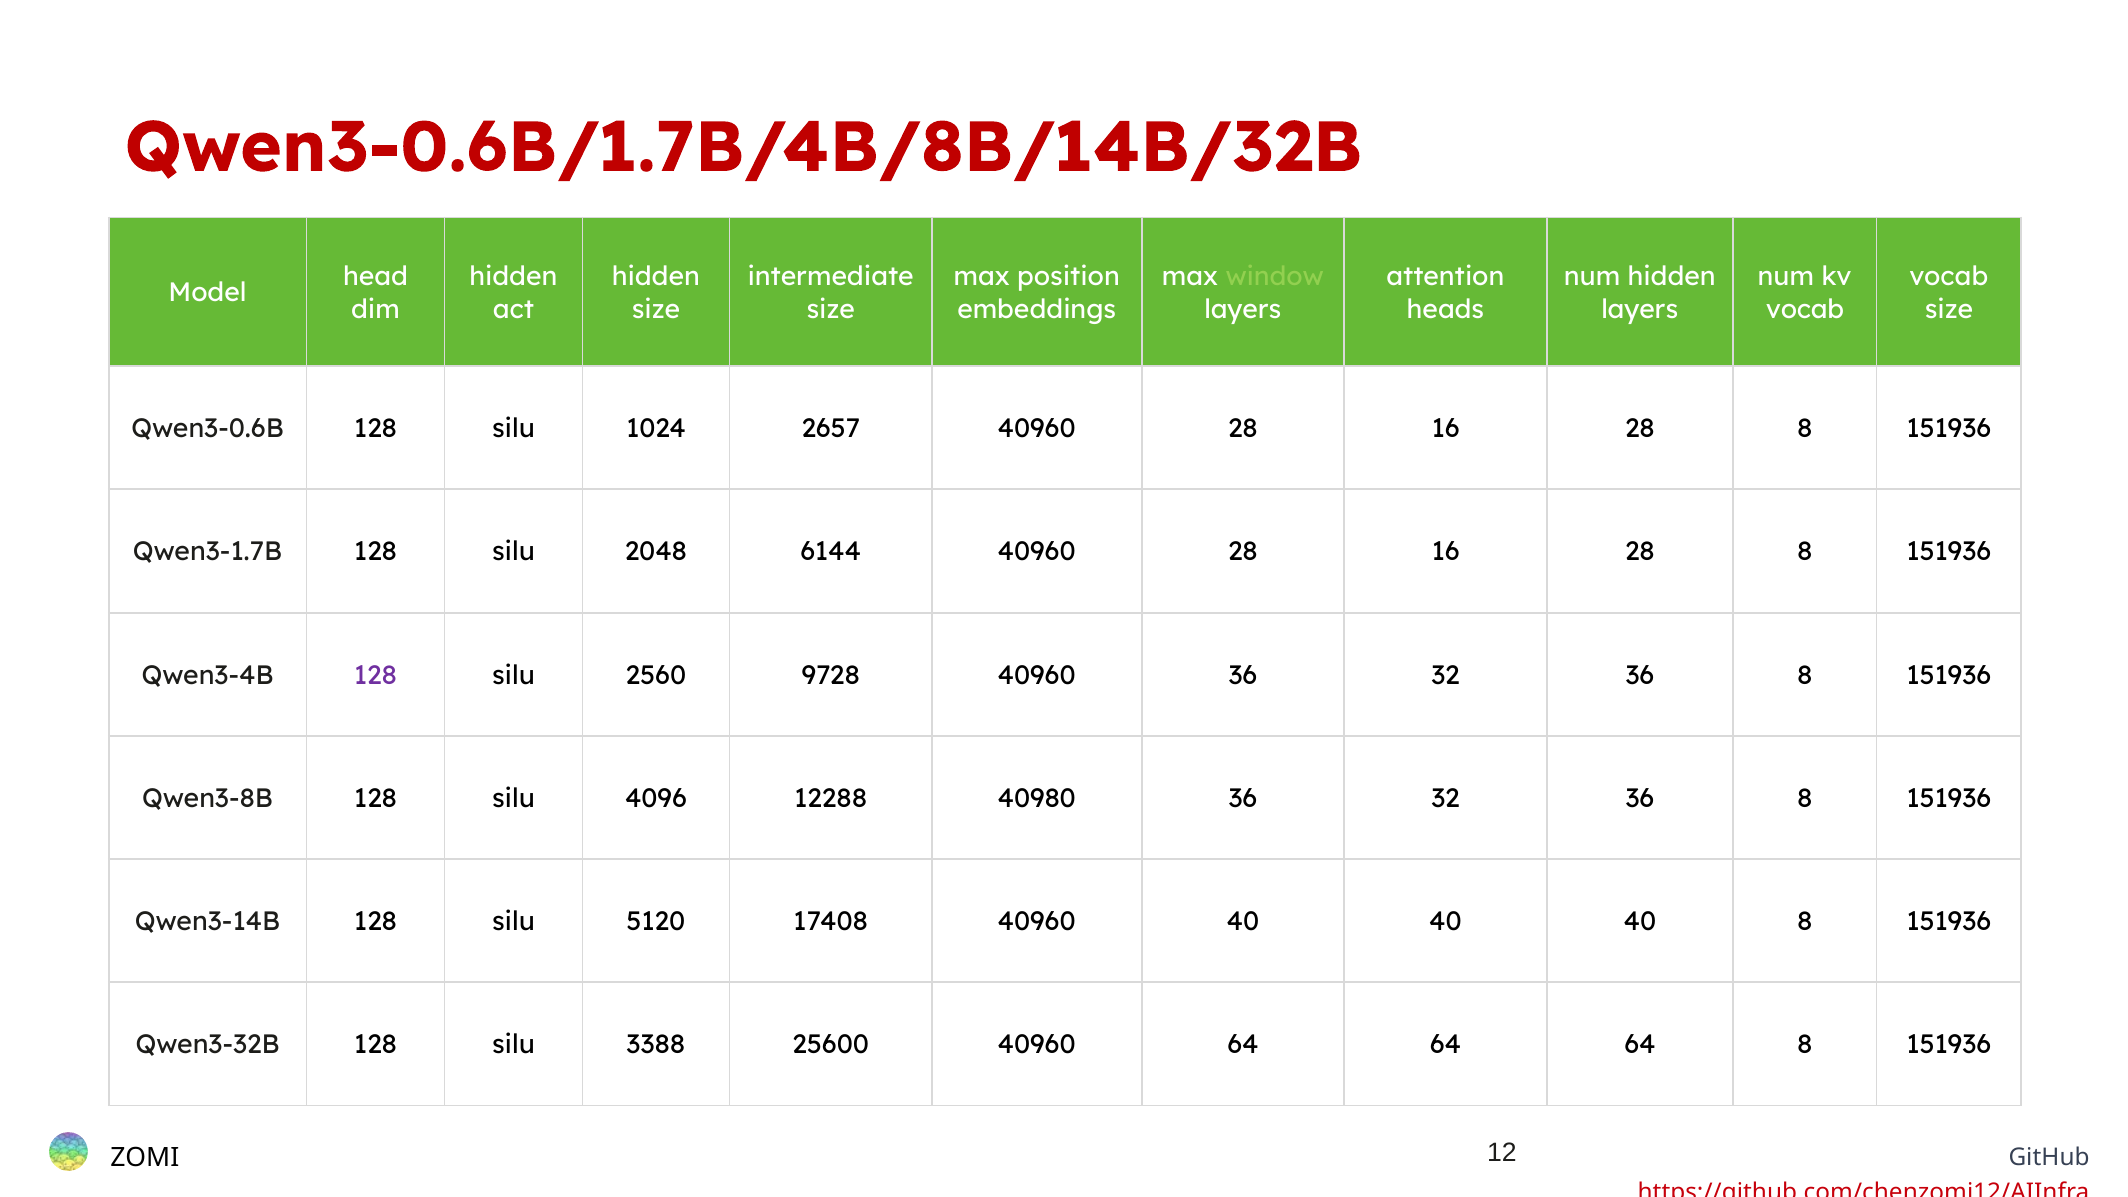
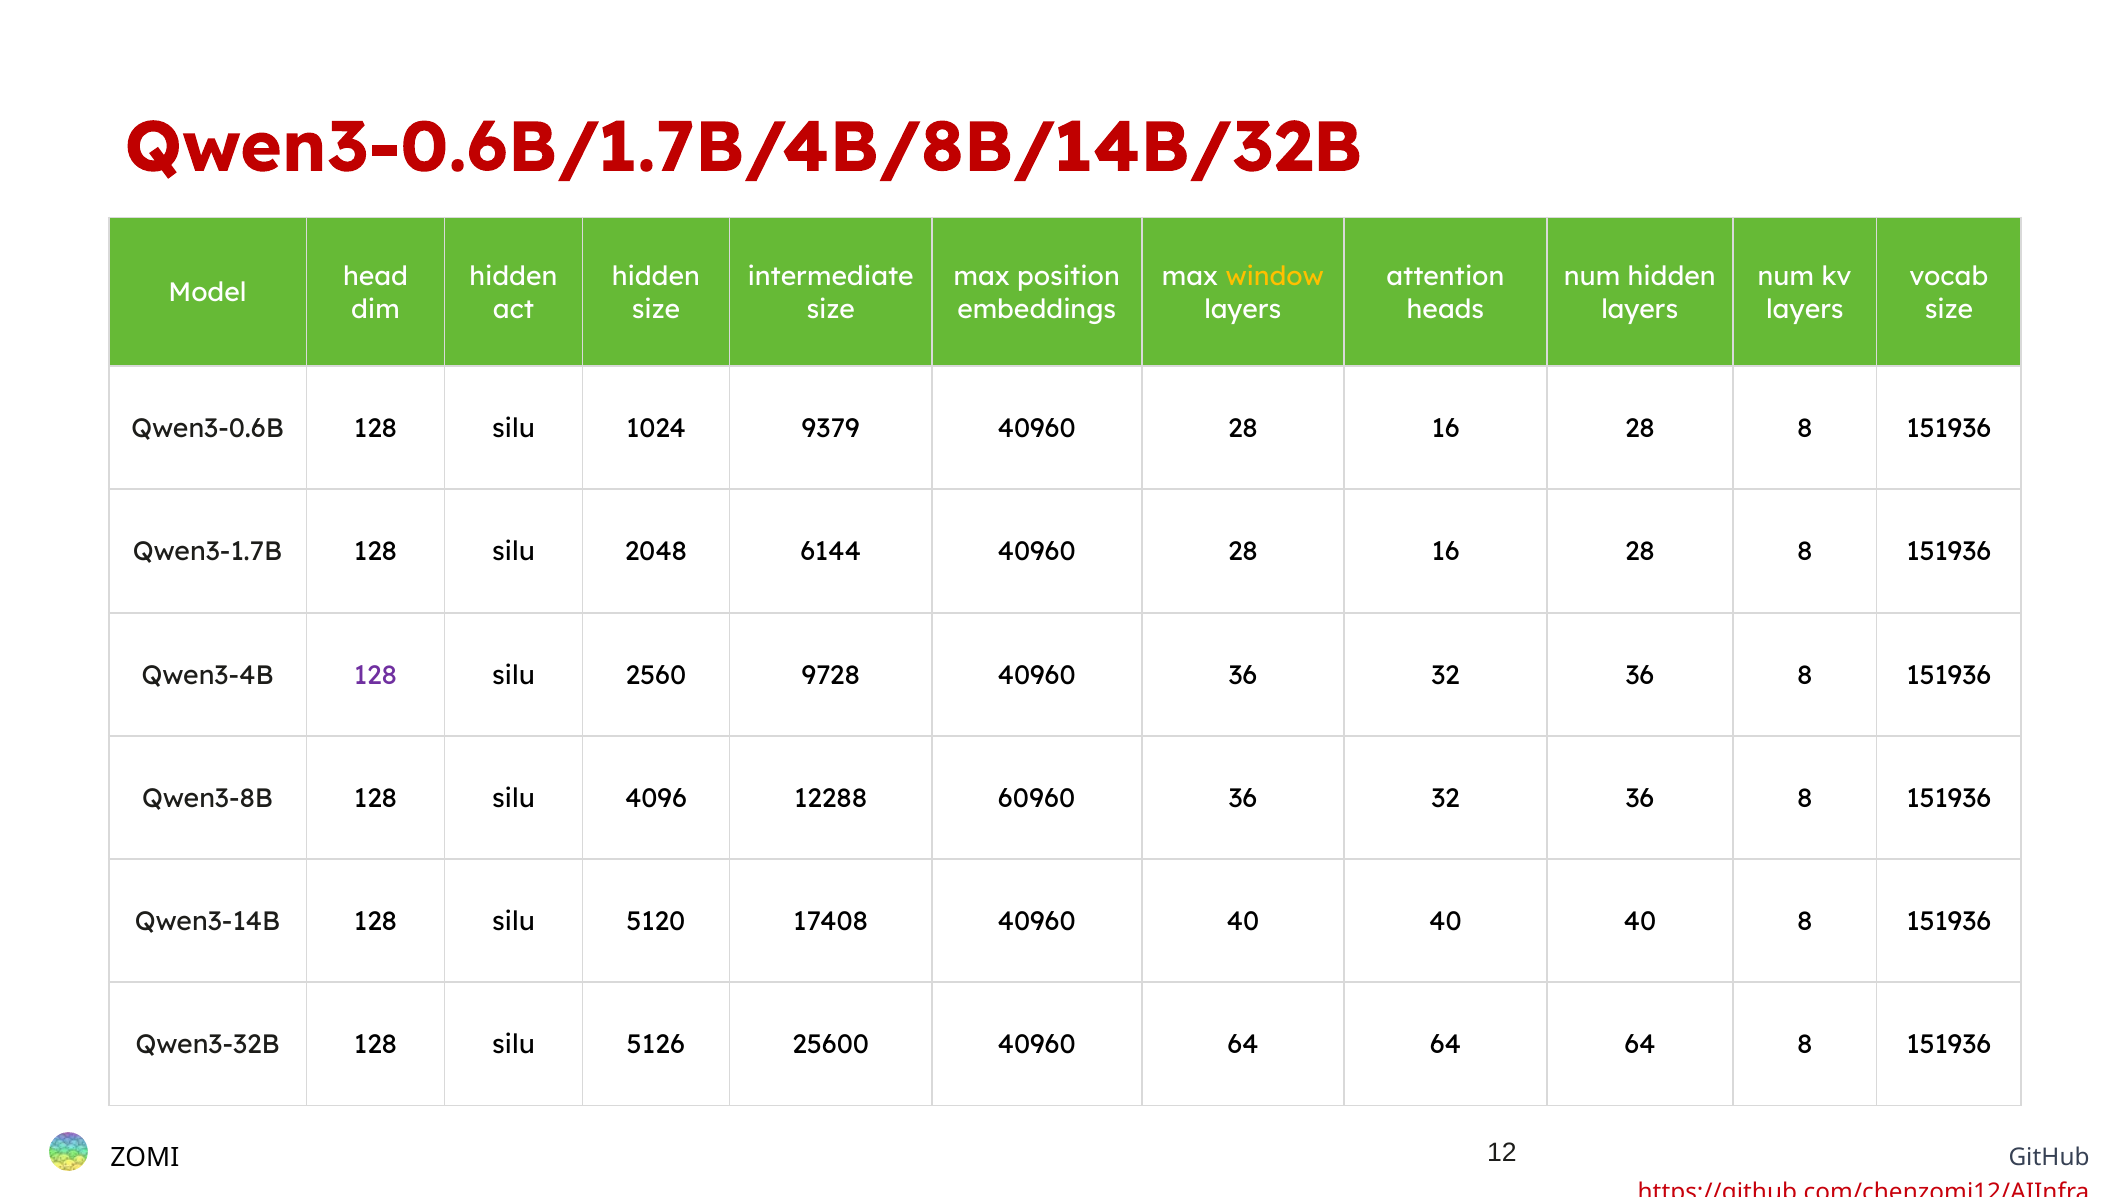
window colour: light green -> yellow (1275, 276)
vocab: vocab -> layers (1805, 310)
2657: 2657 -> 9379 (831, 429)
40980: 40980 -> 60960 (1037, 798)
3388: 3388 -> 5126 (656, 1045)
